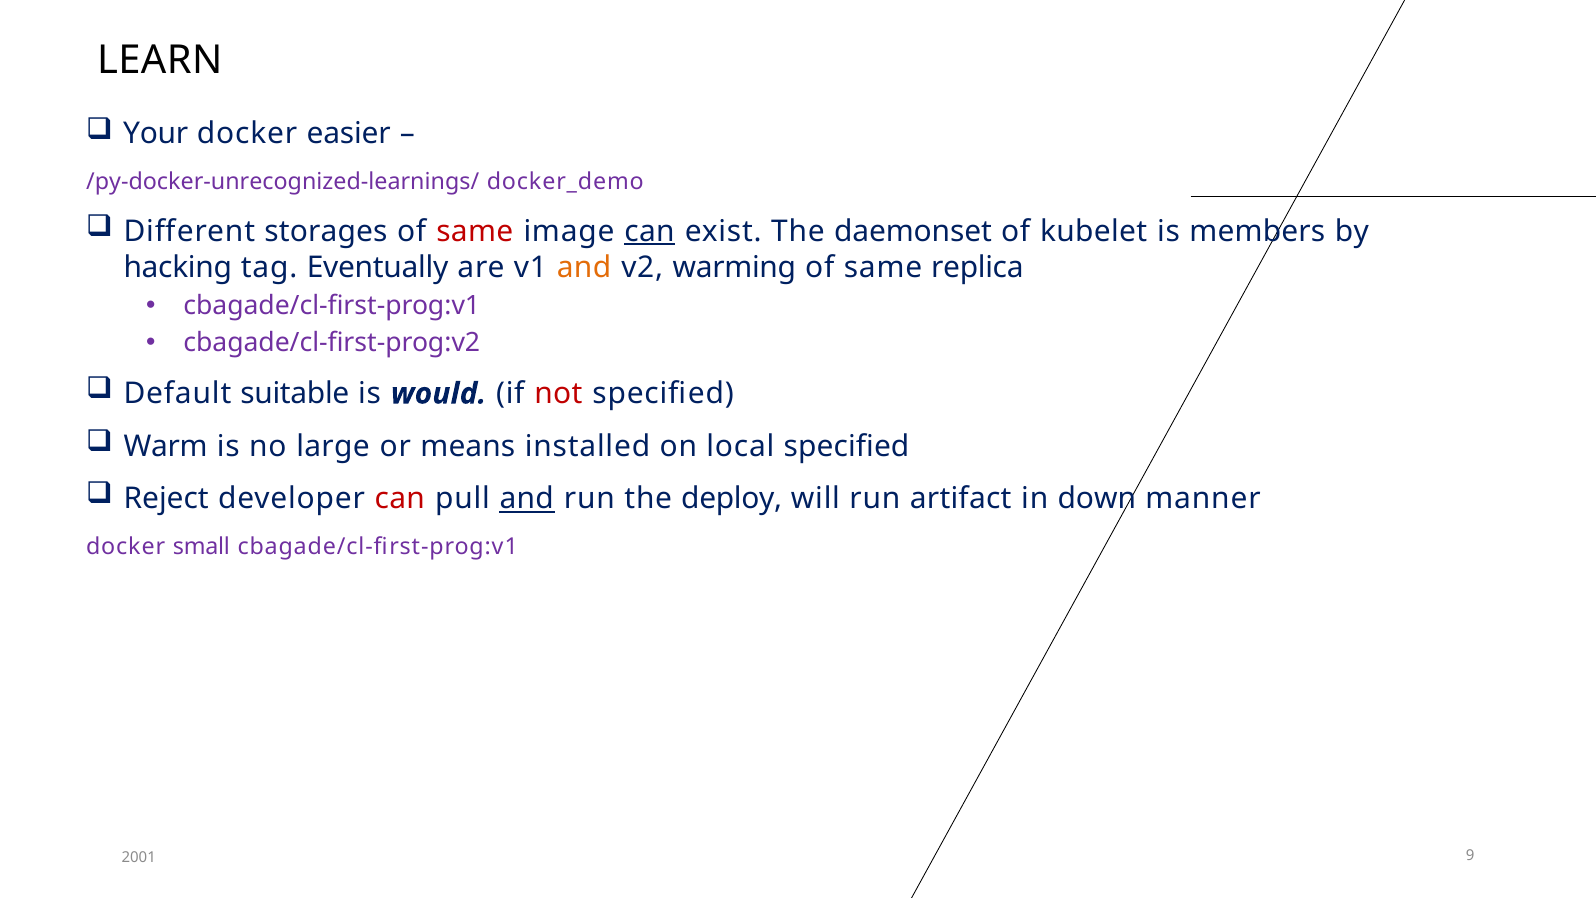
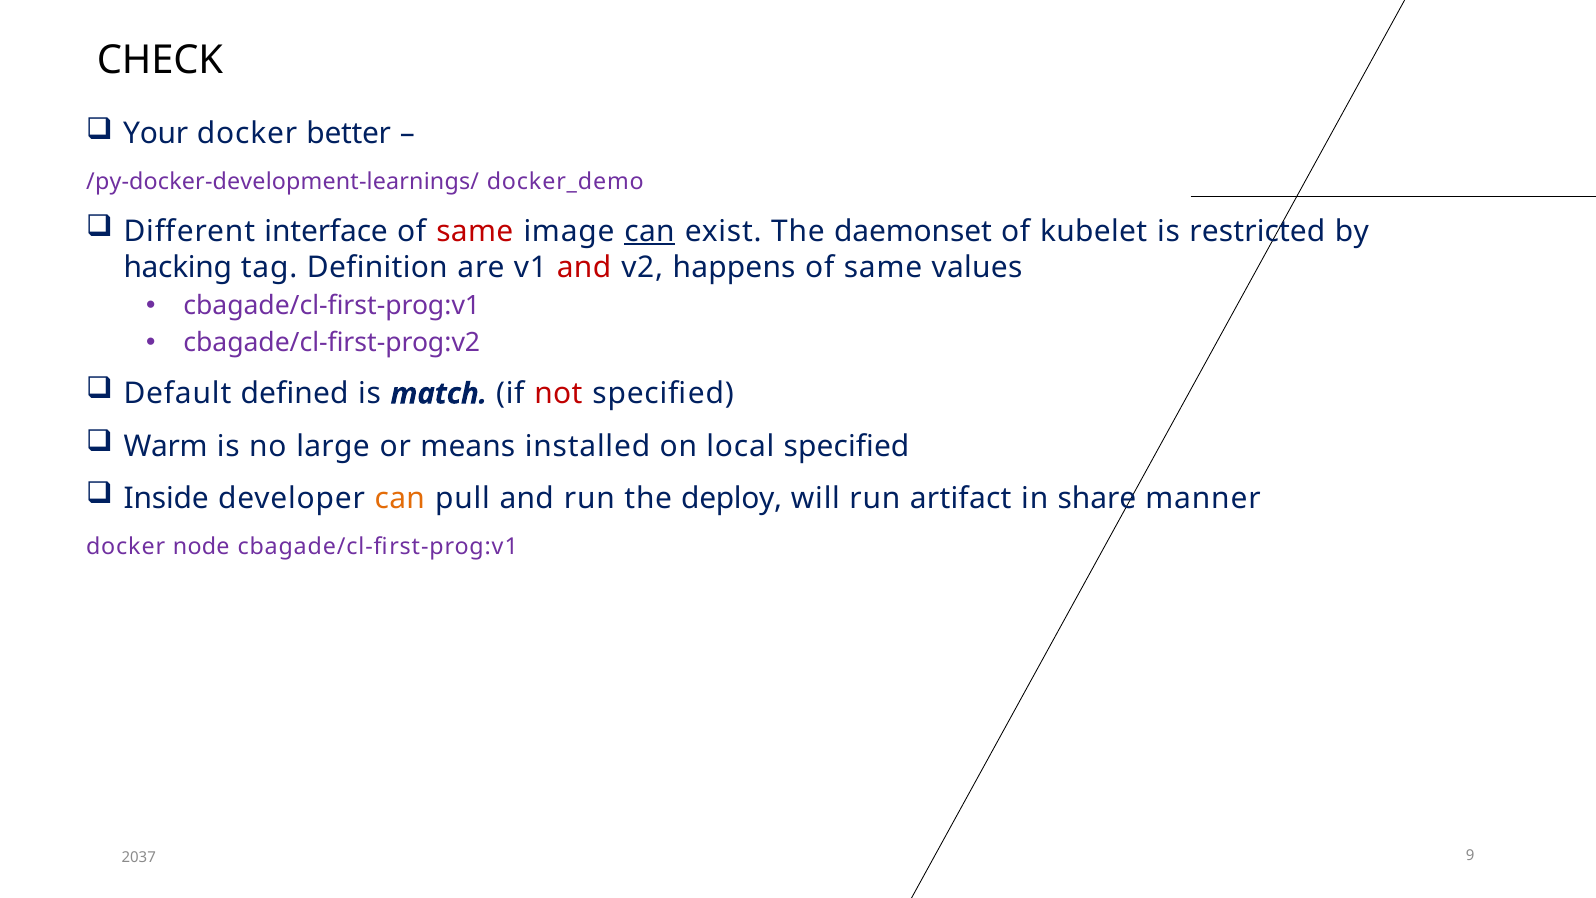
LEARN: LEARN -> CHECK (160, 61)
easier: easier -> better (349, 134)
/py-docker-unrecognized-learnings/: /py-docker-unrecognized-learnings/ -> /py-docker-development-learnings/ (283, 182)
storages: storages -> interface (326, 231)
members: members -> restricted (1257, 231)
Eventually: Eventually -> Definition (377, 267)
and colour: orange -> red (584, 267)
warming: warming -> happens (734, 267)
replica: replica -> values (977, 267)
suitable: suitable -> defined (295, 394)
would: would -> match (439, 394)
Reject: Reject -> Inside (166, 499)
can colour: red -> orange (400, 499)
and underline: present -> none (527, 499)
down: down -> share (1097, 499)
small: small -> node (201, 547)
2001: 2001 -> 2037 (139, 857)
